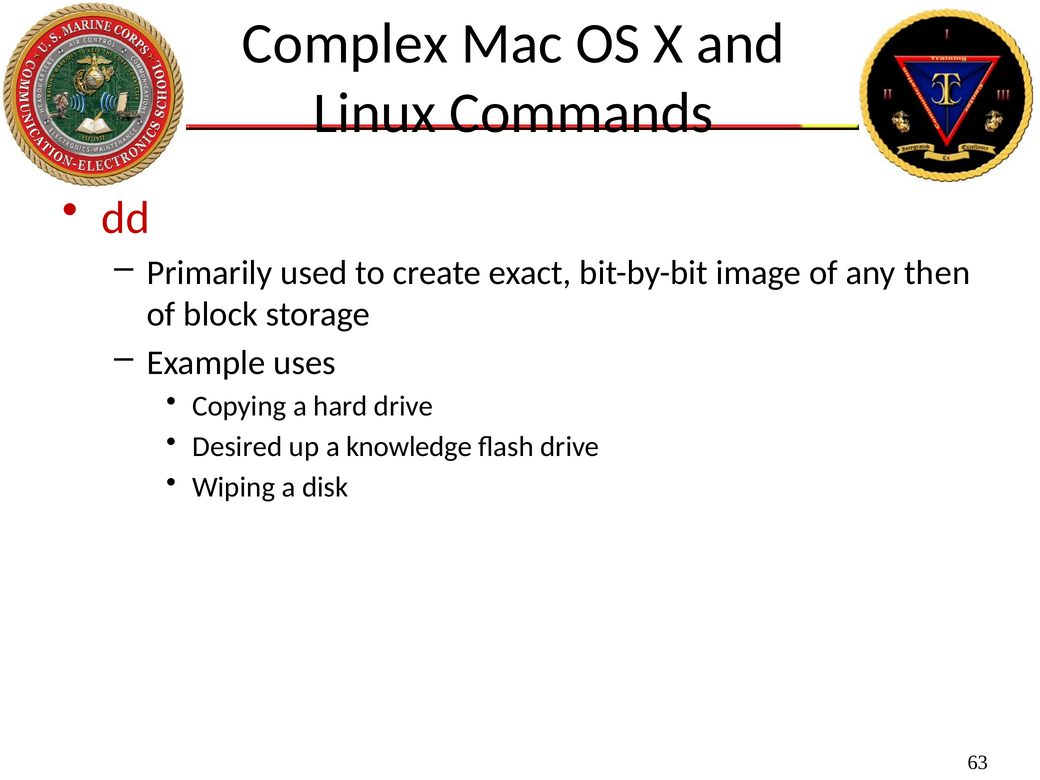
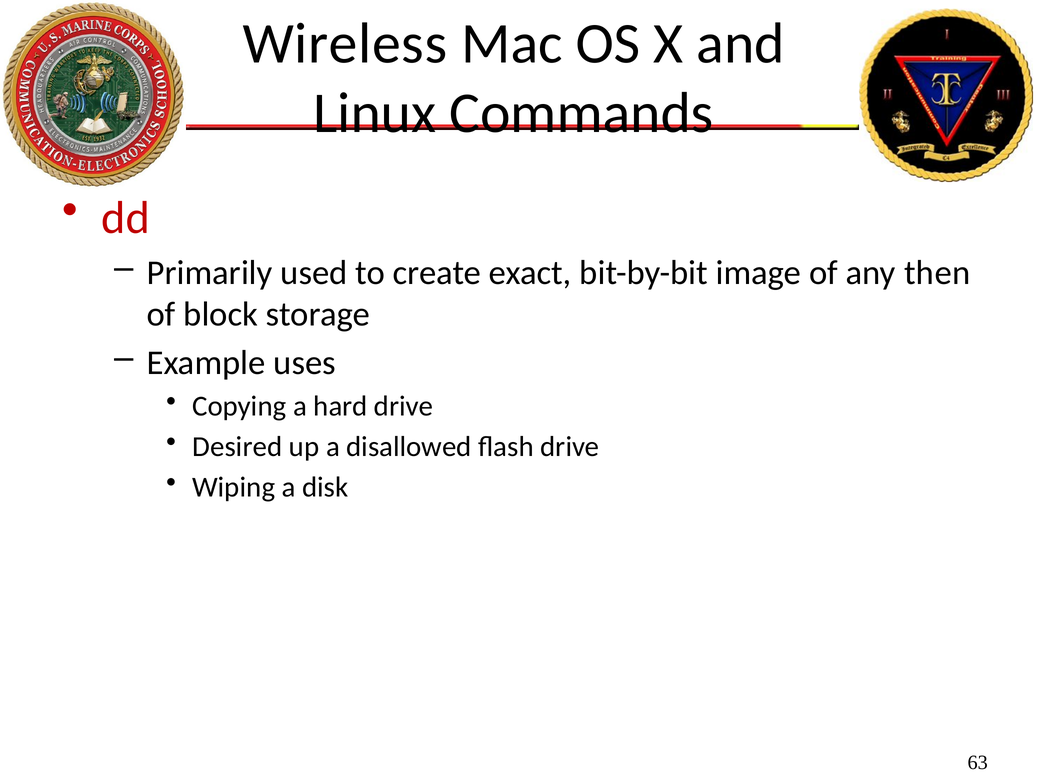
Complex: Complex -> Wireless (345, 44)
knowledge: knowledge -> disallowed (409, 447)
